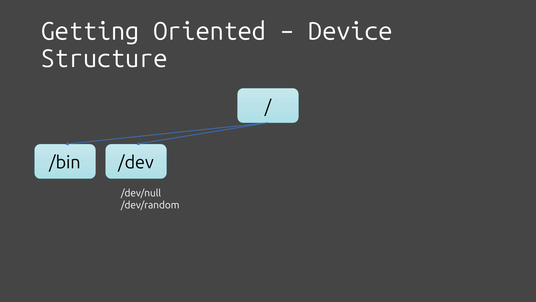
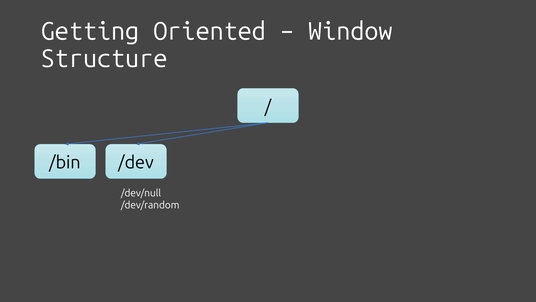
Device: Device -> Window (350, 31)
